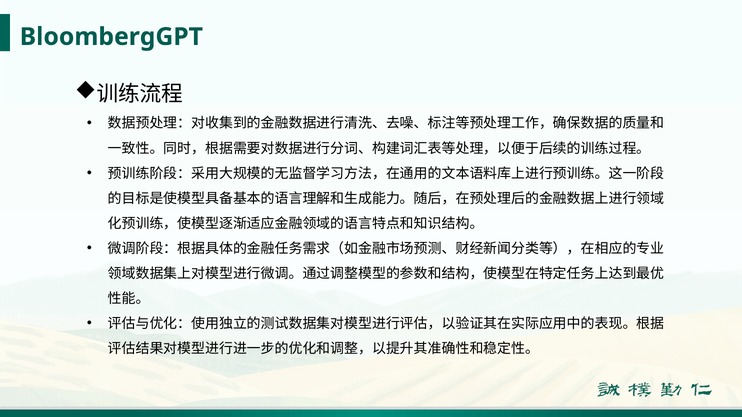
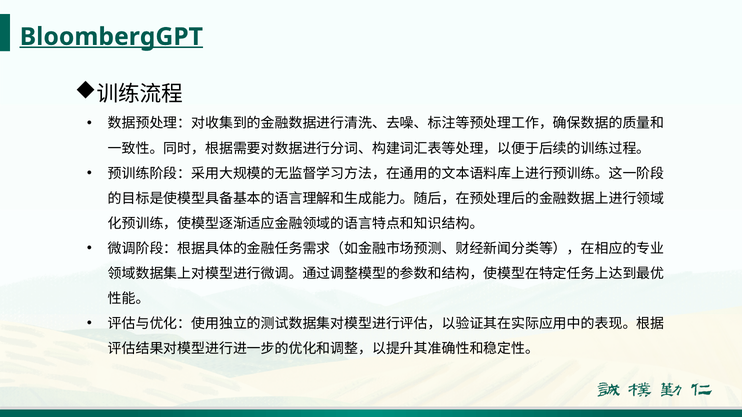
BloombergGPT underline: none -> present (111, 37)
